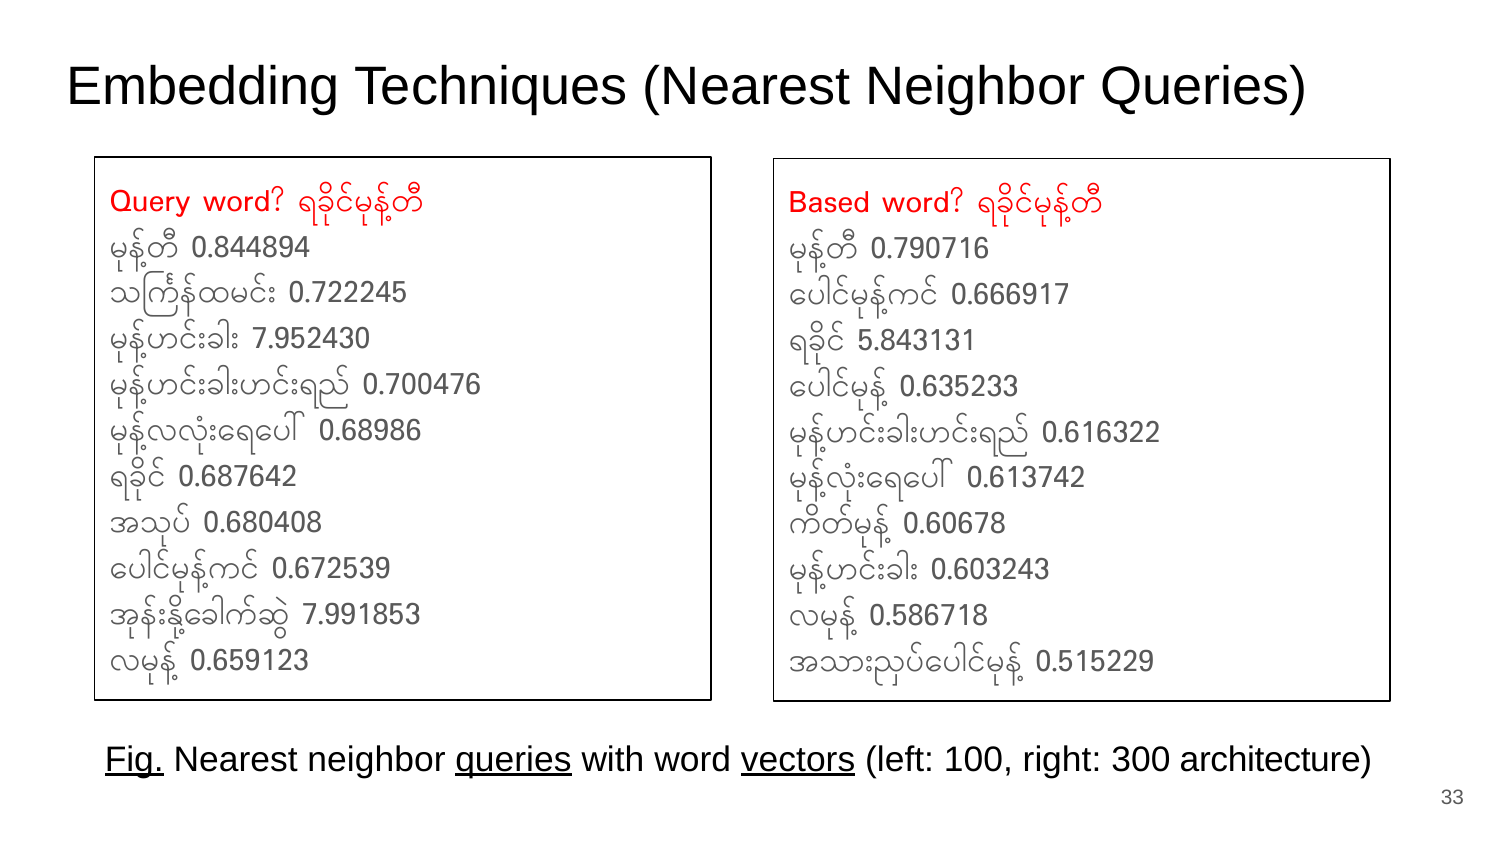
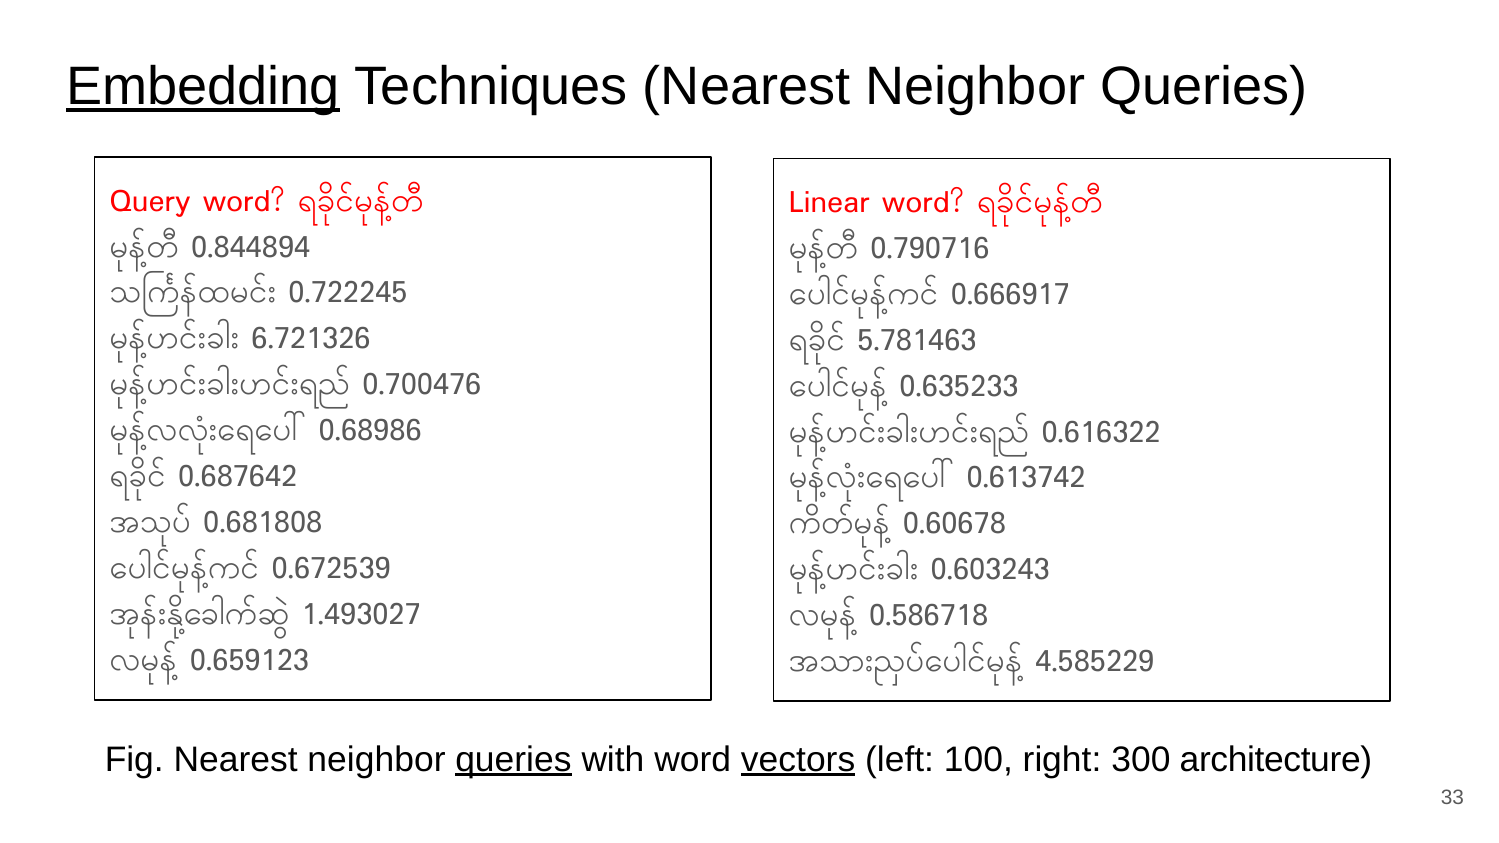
Embedding underline: none -> present (203, 87)
Based: Based -> Linear (829, 202)
7.952430: 7.952430 -> 6.721326 (311, 338)
5.843131: 5.843131 -> 5.781463 (917, 339)
0.680408: 0.680408 -> 0.681808 (263, 522)
7.991853: 7.991853 -> 1.493027 (361, 613)
0.515229: 0.515229 -> 4.585229 (1095, 661)
Fig underline: present -> none (134, 760)
